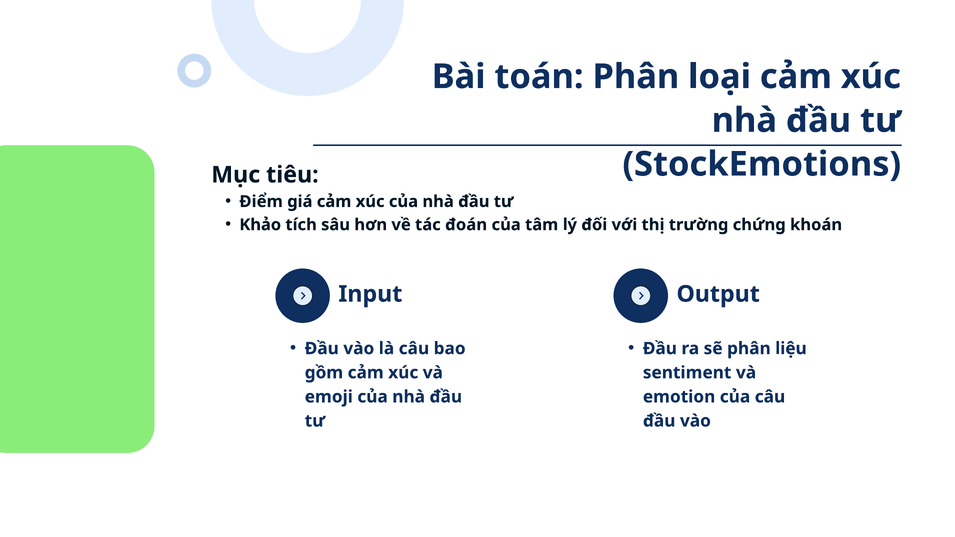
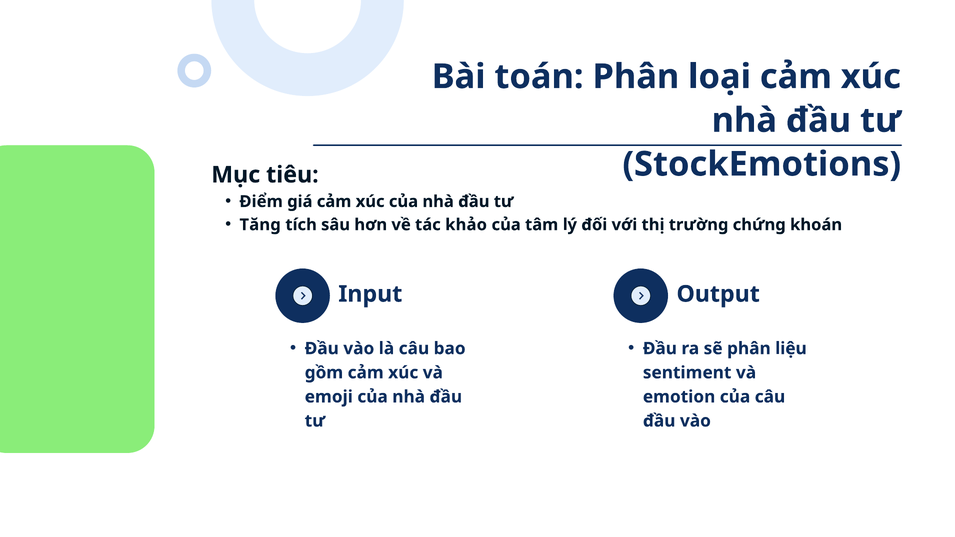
Khảo: Khảo -> Tăng (260, 225)
đoán: đoán -> khảo (466, 225)
